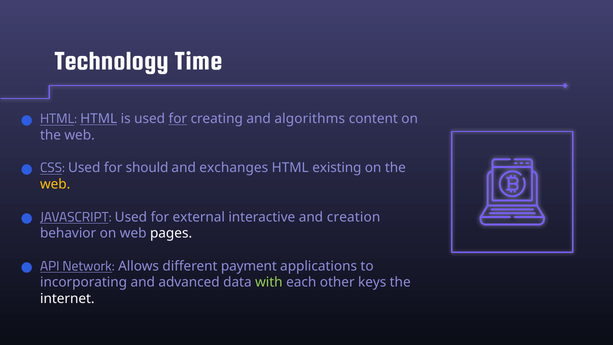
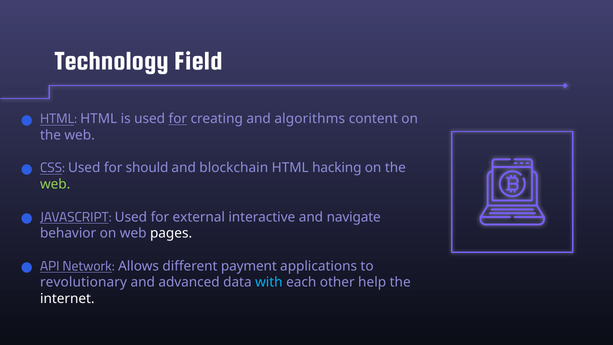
Time: Time -> Field (198, 61)
HTML underline: present -> none (99, 119)
exchanges: exchanges -> blockchain (234, 168)
existing: existing -> hacking (337, 168)
web colour: yellow -> light green (55, 184)
creation: creation -> navigate (354, 217)
incorporating: incorporating -> revolutionary (83, 282)
with colour: light green -> light blue (269, 282)
keys: keys -> help (372, 282)
